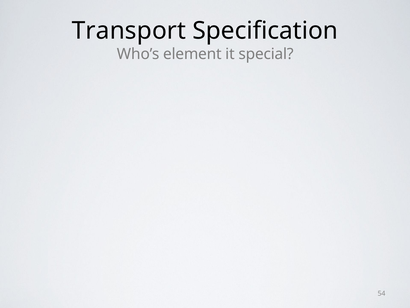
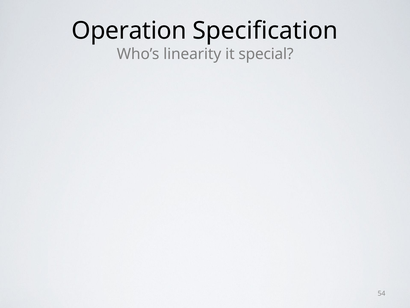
Transport: Transport -> Operation (129, 31)
element: element -> linearity (192, 54)
